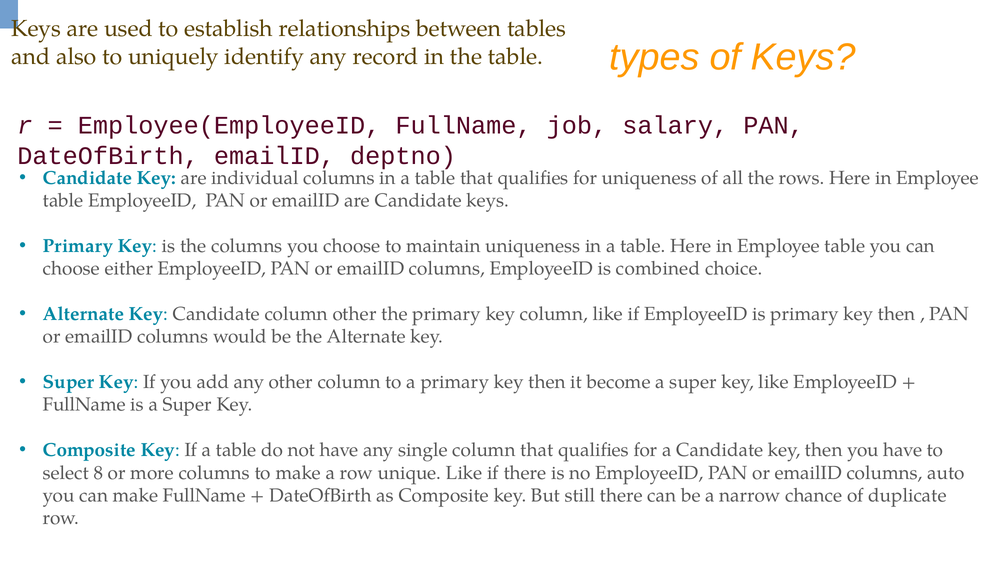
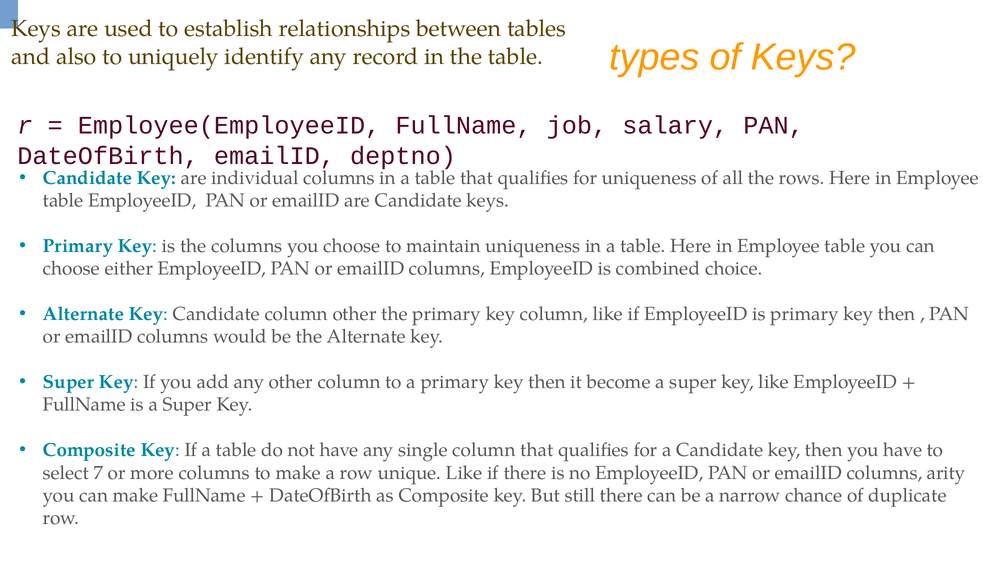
8: 8 -> 7 (98, 473)
auto: auto -> arity (946, 473)
